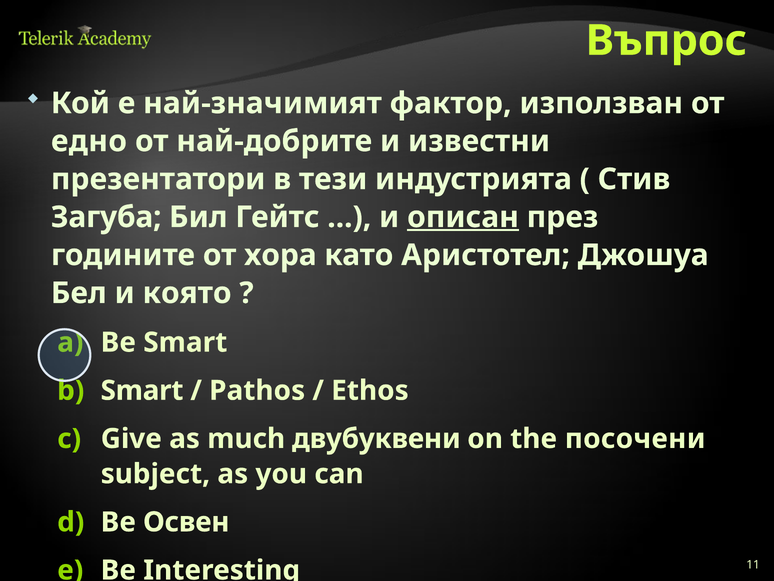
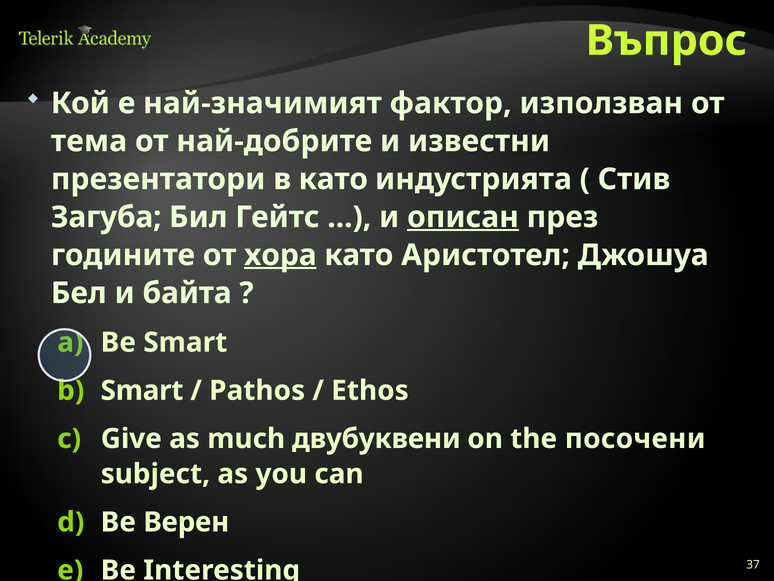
едно: едно -> тема (89, 141)
в тези: тези -> като (333, 179)
хора underline: none -> present (280, 255)
която: която -> байта (187, 293)
Освен: Освен -> Верен (186, 522)
11: 11 -> 37 (753, 564)
